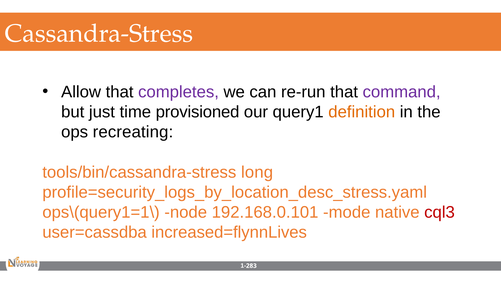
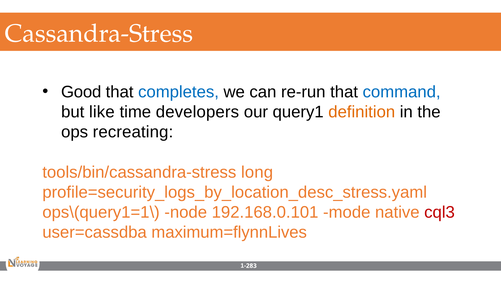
Allow: Allow -> Good (81, 92)
completes colour: purple -> blue (179, 92)
command colour: purple -> blue (402, 92)
just: just -> like (102, 112)
provisioned: provisioned -> developers (197, 112)
increased=flynnLives: increased=flynnLives -> maximum=flynnLives (229, 232)
